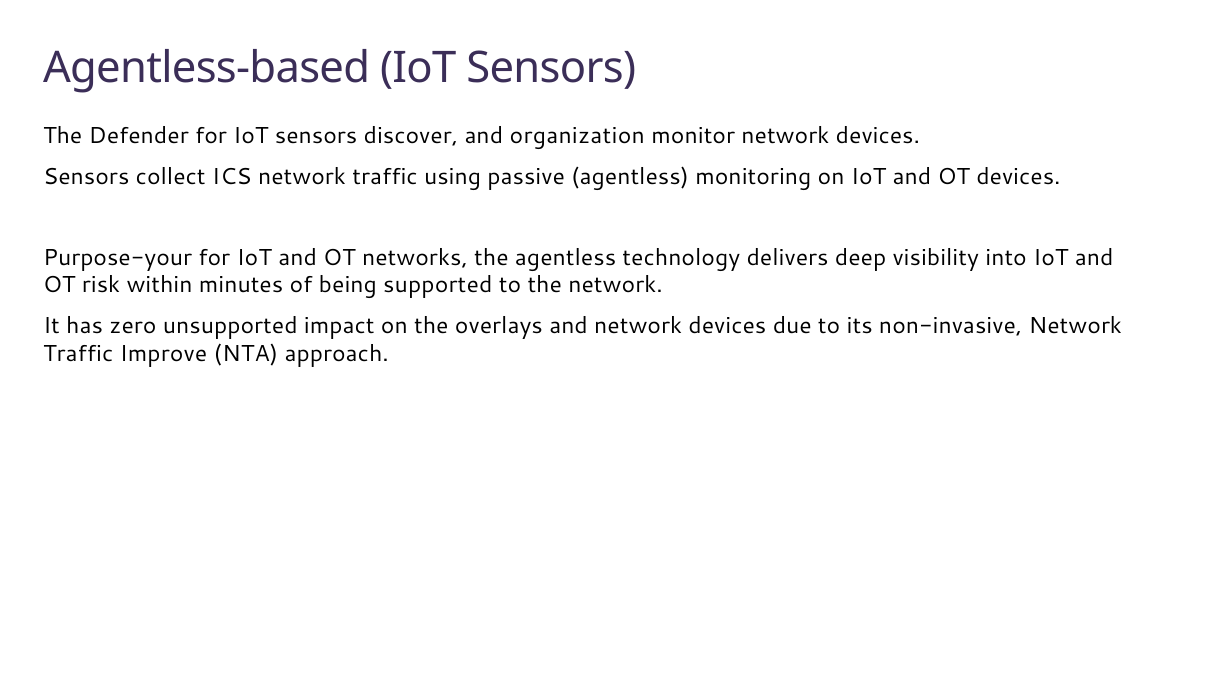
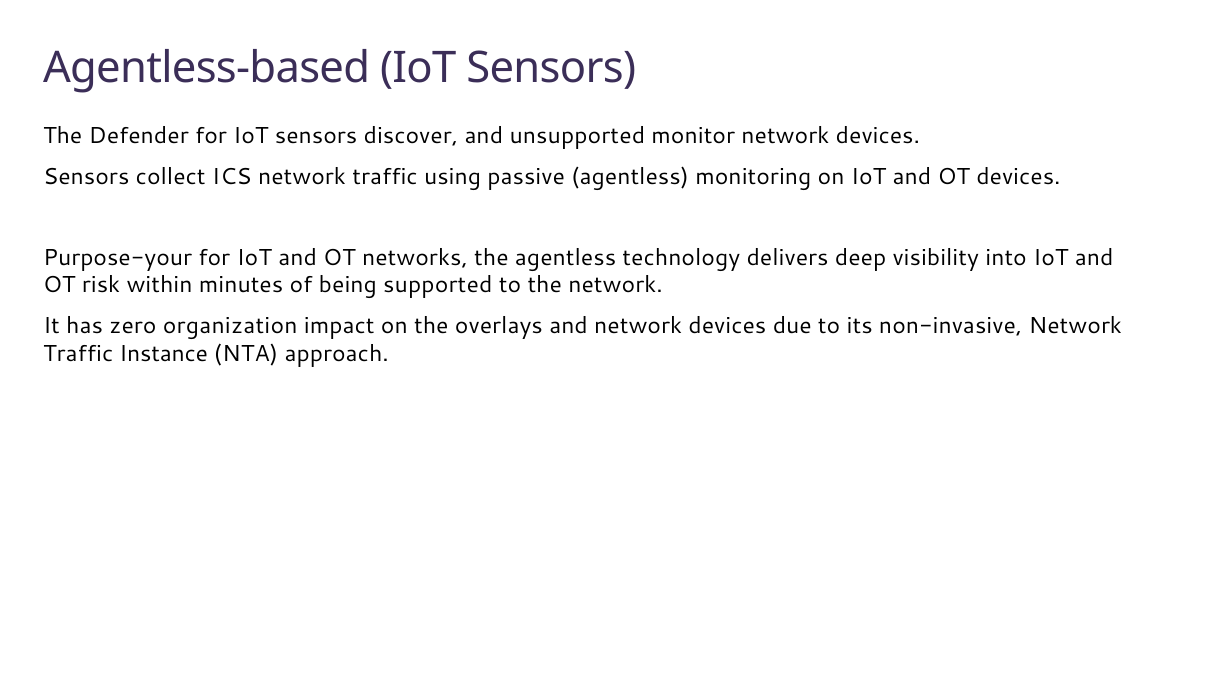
organization: organization -> unsupported (577, 136)
unsupported: unsupported -> organization (230, 326)
Improve: Improve -> Instance (164, 353)
